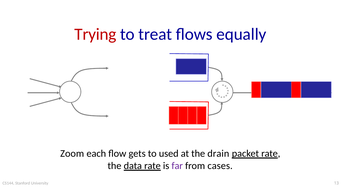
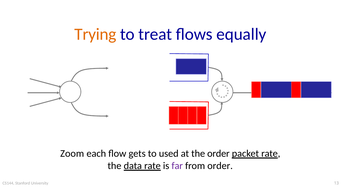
Trying colour: red -> orange (95, 34)
the drain: drain -> order (218, 153)
from cases: cases -> order (220, 166)
